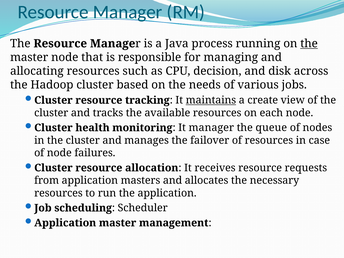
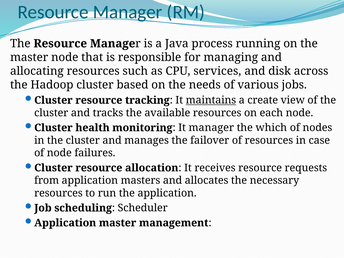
the underline: present -> none (309, 44)
decision: decision -> services (217, 71)
queue: queue -> which (271, 128)
